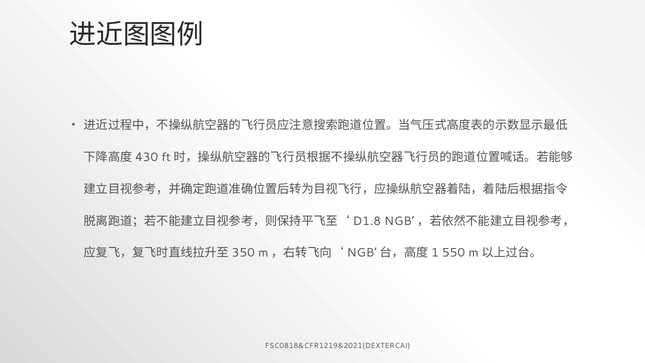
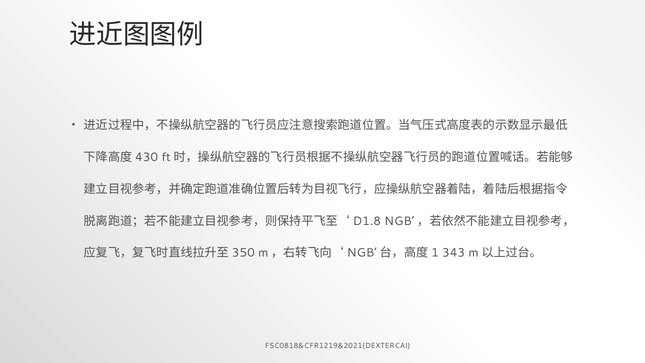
550: 550 -> 343 (454, 253)
